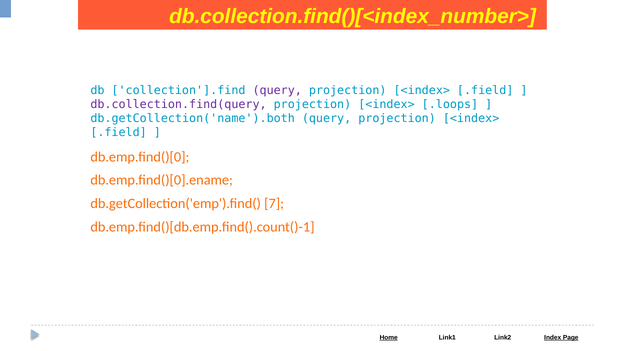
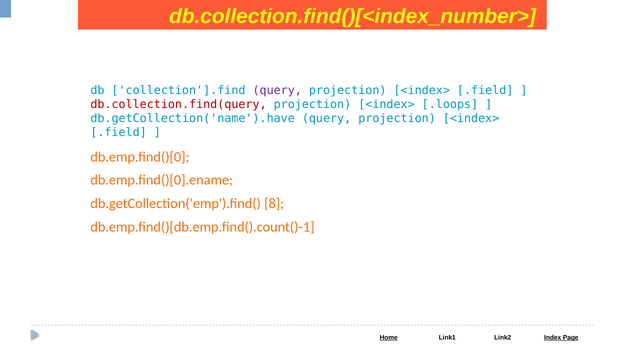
db.collection.find(query colour: purple -> red (179, 104)
db.getCollection('name').both: db.getCollection('name').both -> db.getCollection('name').have (193, 118)
7: 7 -> 8 (274, 204)
